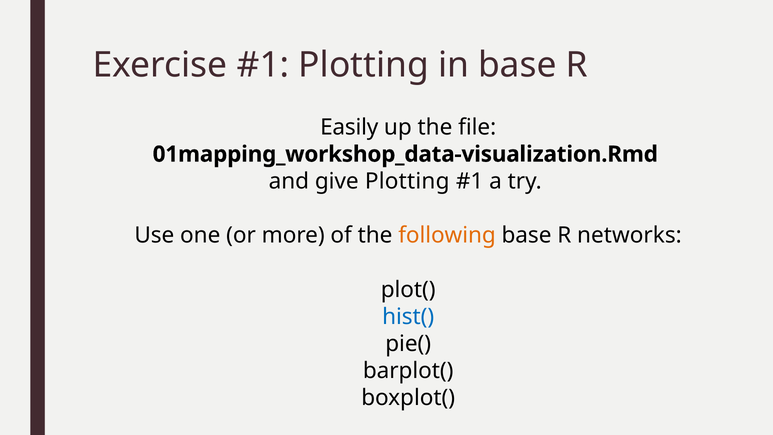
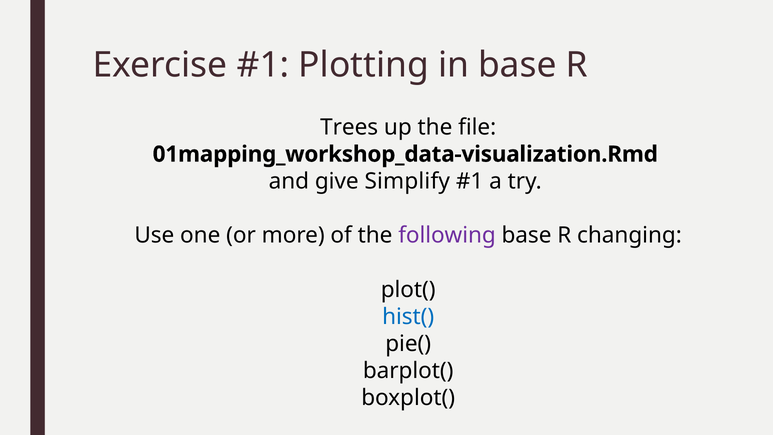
Easily: Easily -> Trees (349, 127)
give Plotting: Plotting -> Simplify (407, 181)
following colour: orange -> purple (447, 235)
networks: networks -> changing (629, 235)
